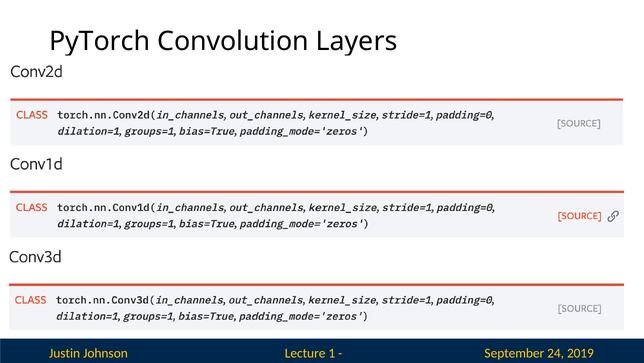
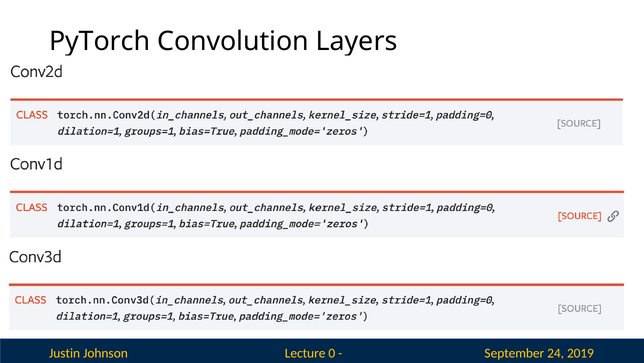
1: 1 -> 0 (332, 353)
